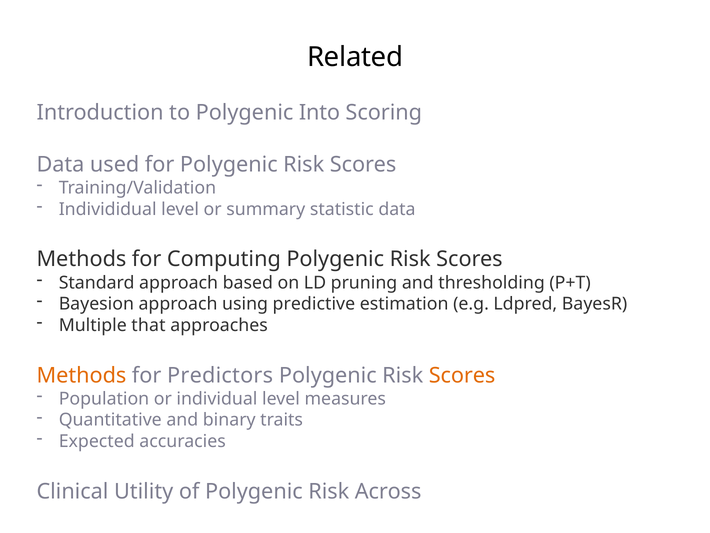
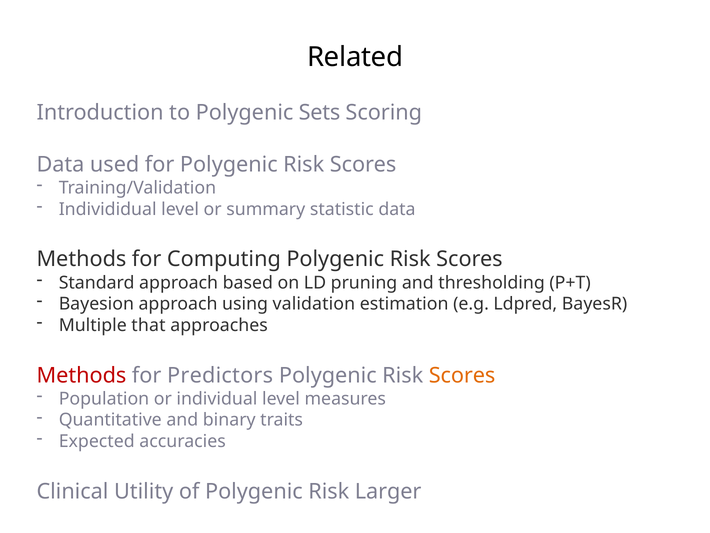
Into: Into -> Sets (320, 112)
predictive: predictive -> validation (314, 304)
Methods colour: orange -> red (81, 375)
Across: Across -> Larger (388, 491)
